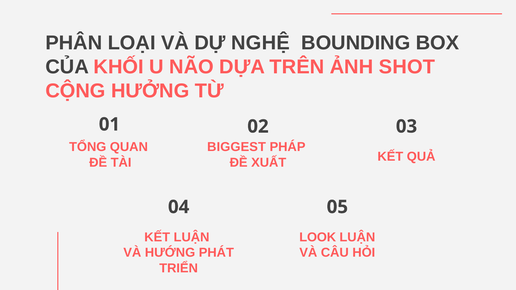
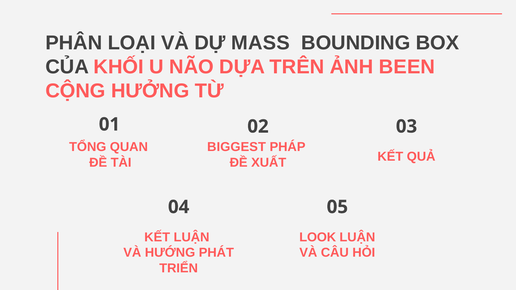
NGHỆ: NGHỆ -> MASS (261, 43)
SHOT: SHOT -> BEEN (407, 67)
